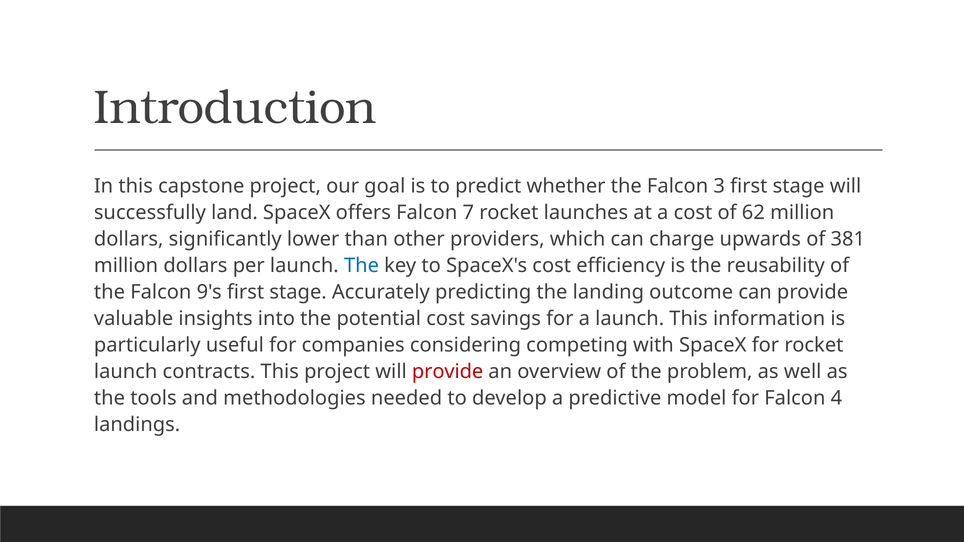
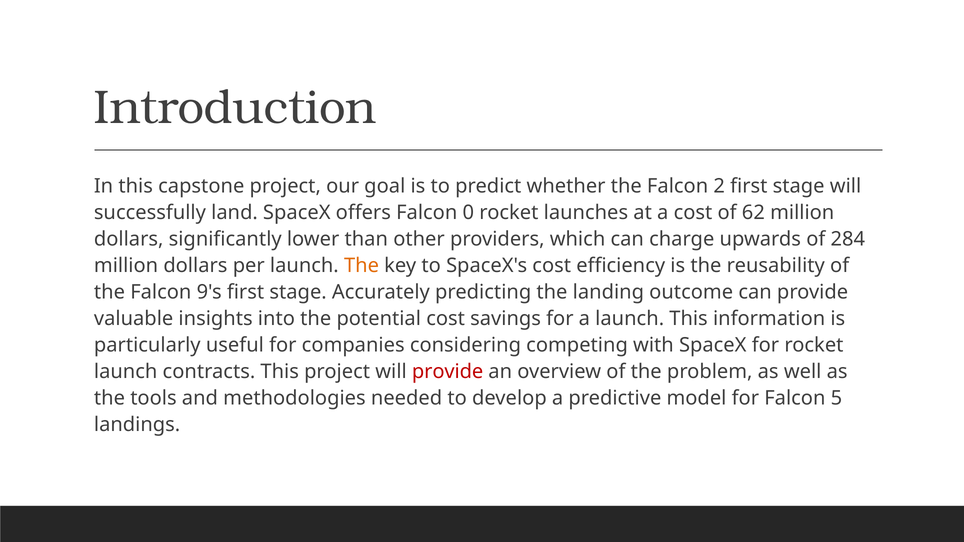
3: 3 -> 2 (719, 186)
7: 7 -> 0 (468, 213)
381: 381 -> 284 (848, 239)
The colour: blue -> orange (362, 266)
4: 4 -> 5 (836, 398)
